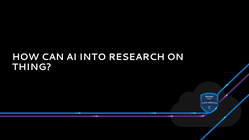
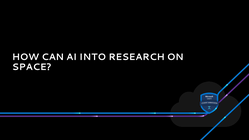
THING: THING -> SPACE (32, 67)
